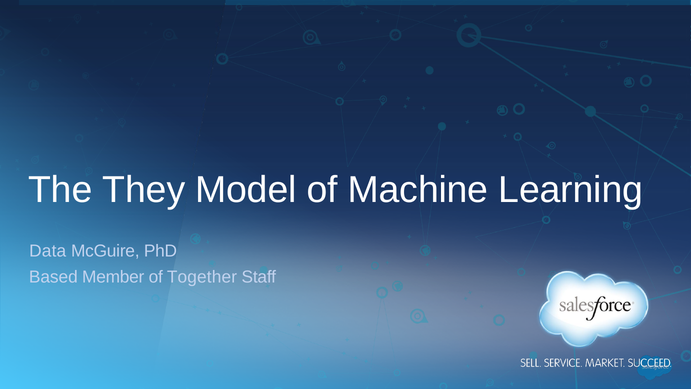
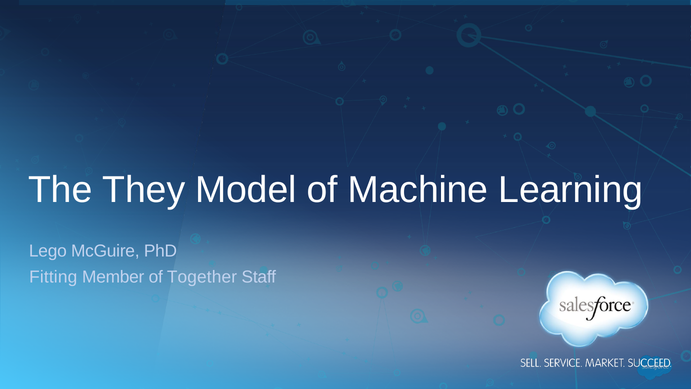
Data: Data -> Lego (48, 251)
Based: Based -> Fitting (53, 277)
